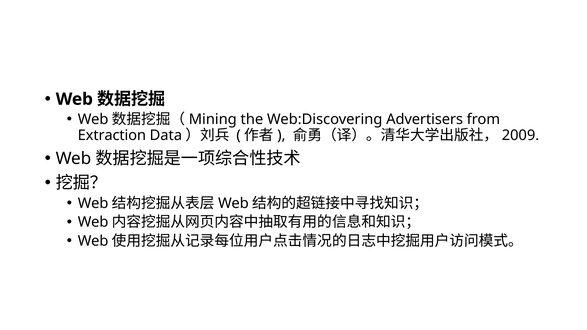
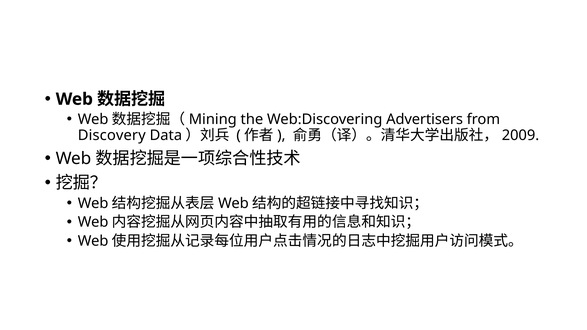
Extraction: Extraction -> Discovery (112, 135)
